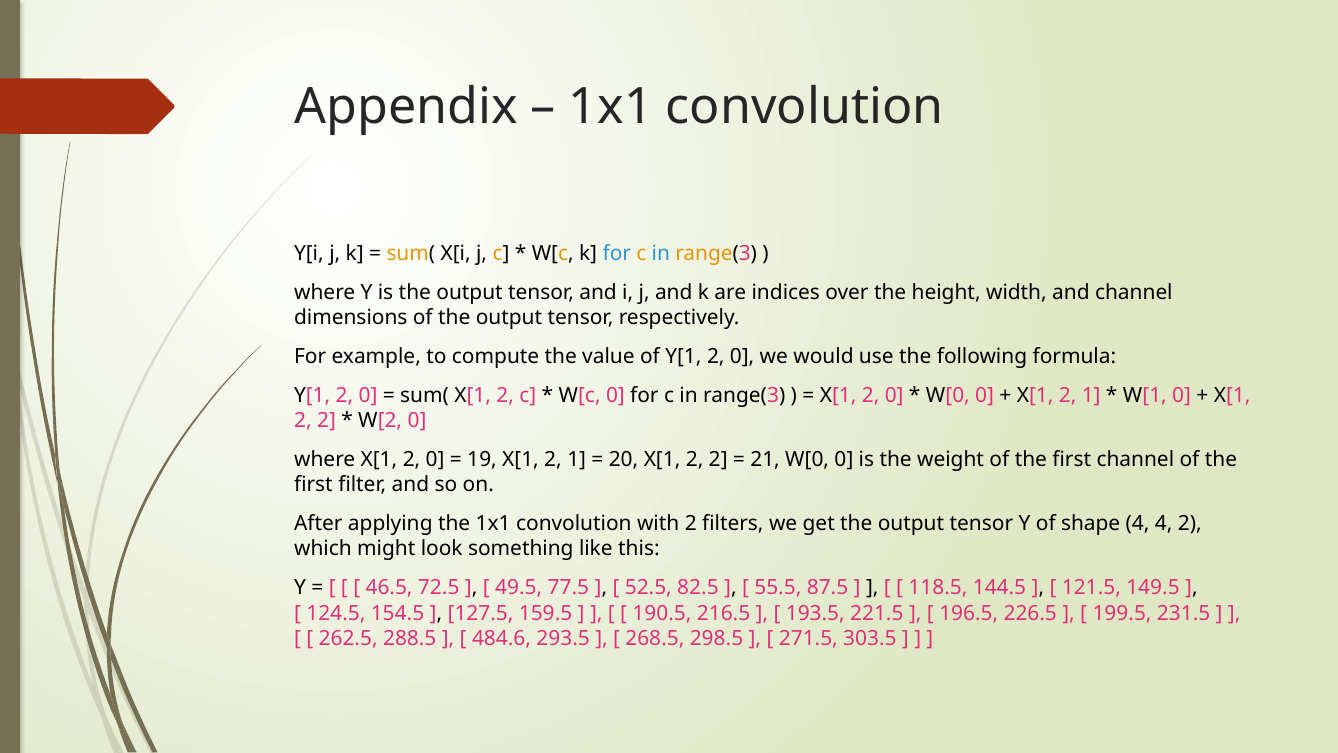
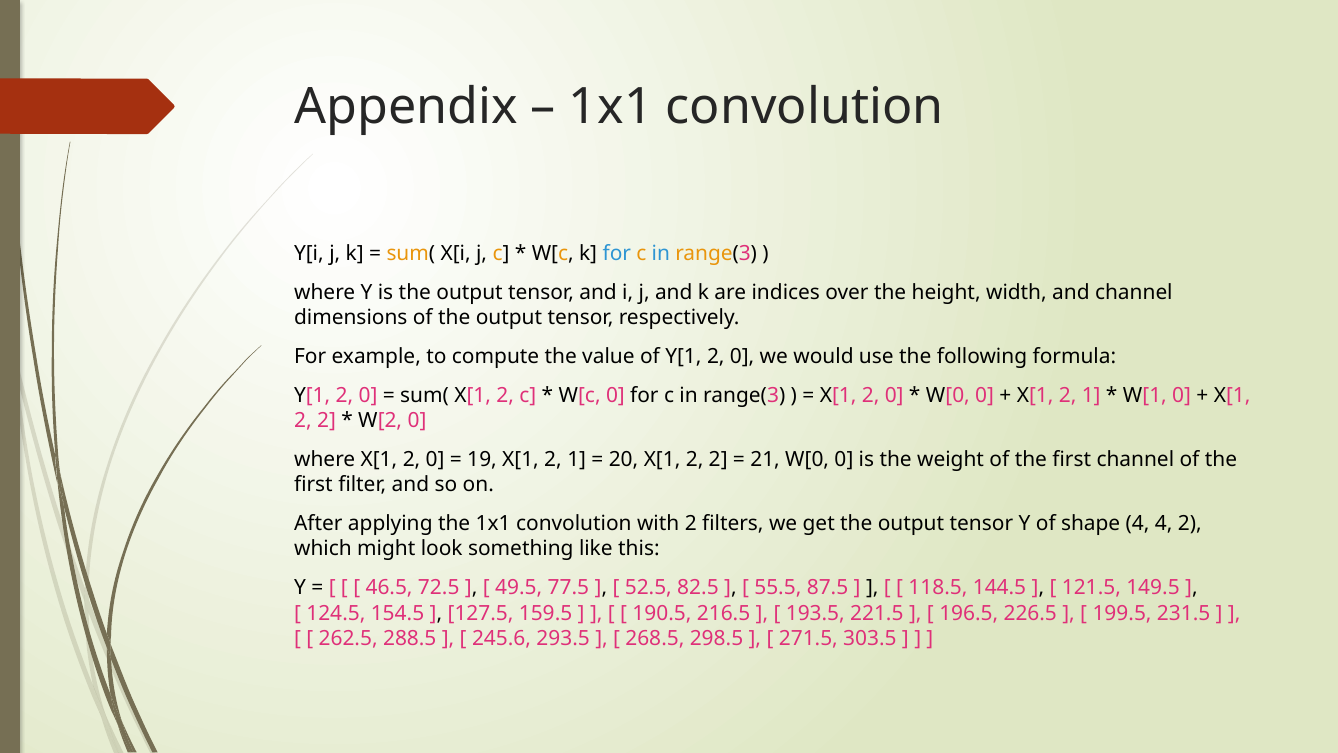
484.6: 484.6 -> 245.6 (502, 638)
